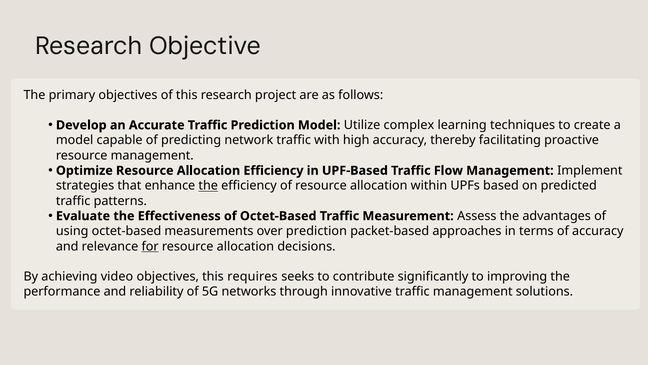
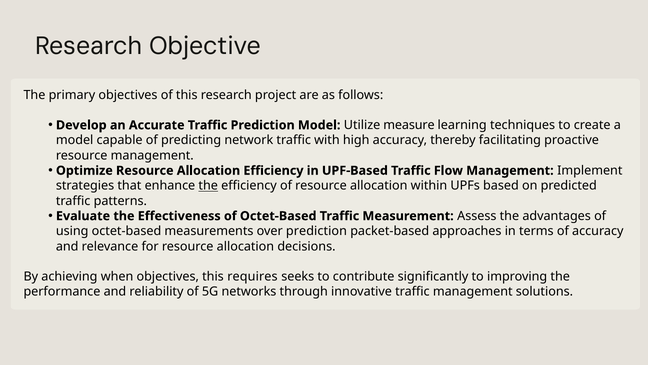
complex: complex -> measure (409, 125)
for underline: present -> none (150, 246)
video: video -> when (117, 276)
